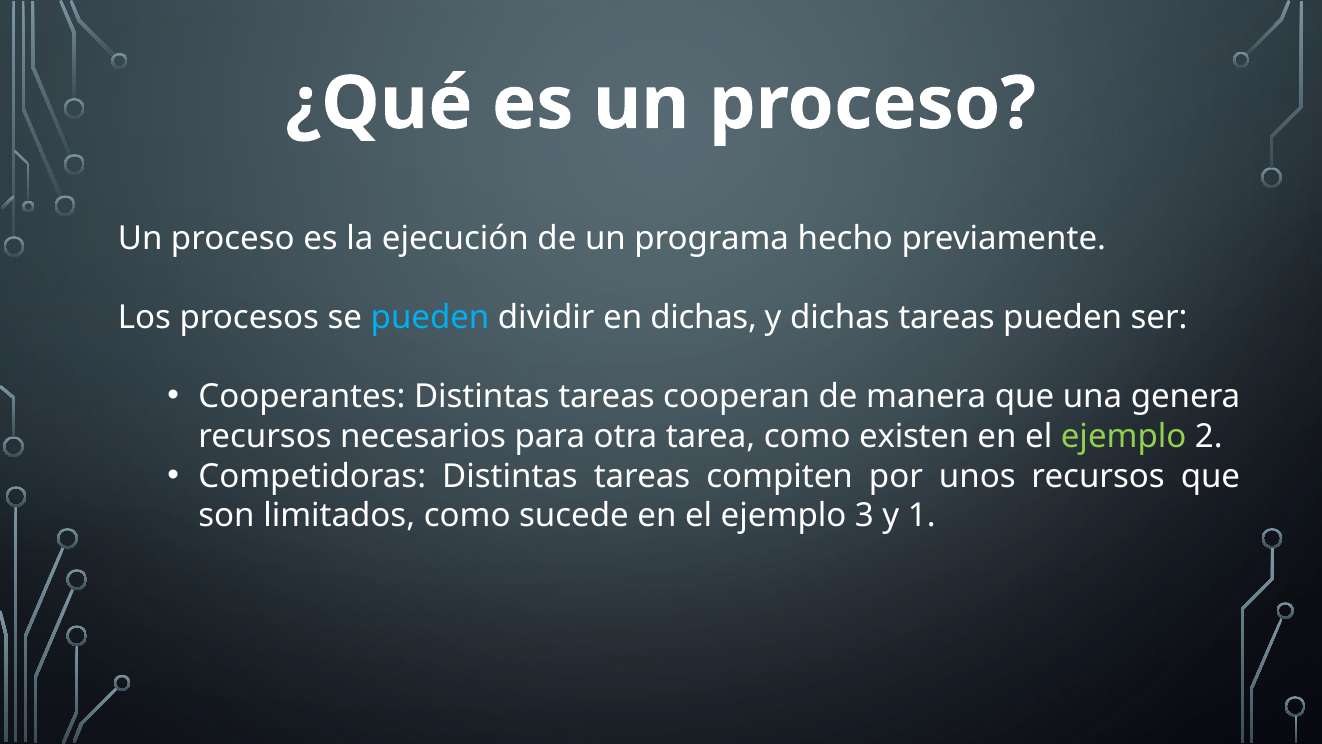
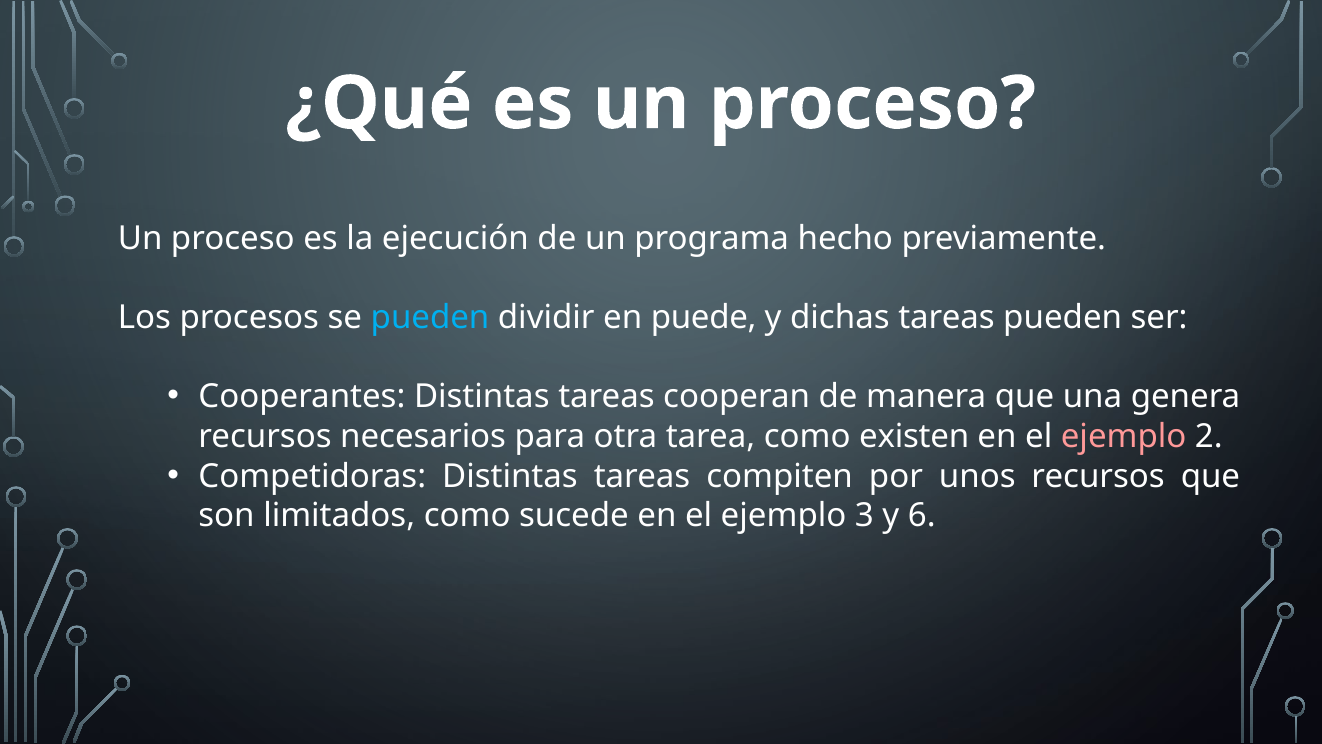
en dichas: dichas -> puede (704, 317)
ejemplo colour: light green -> pink (1124, 436)
1: 1 -> 6 (922, 516)
